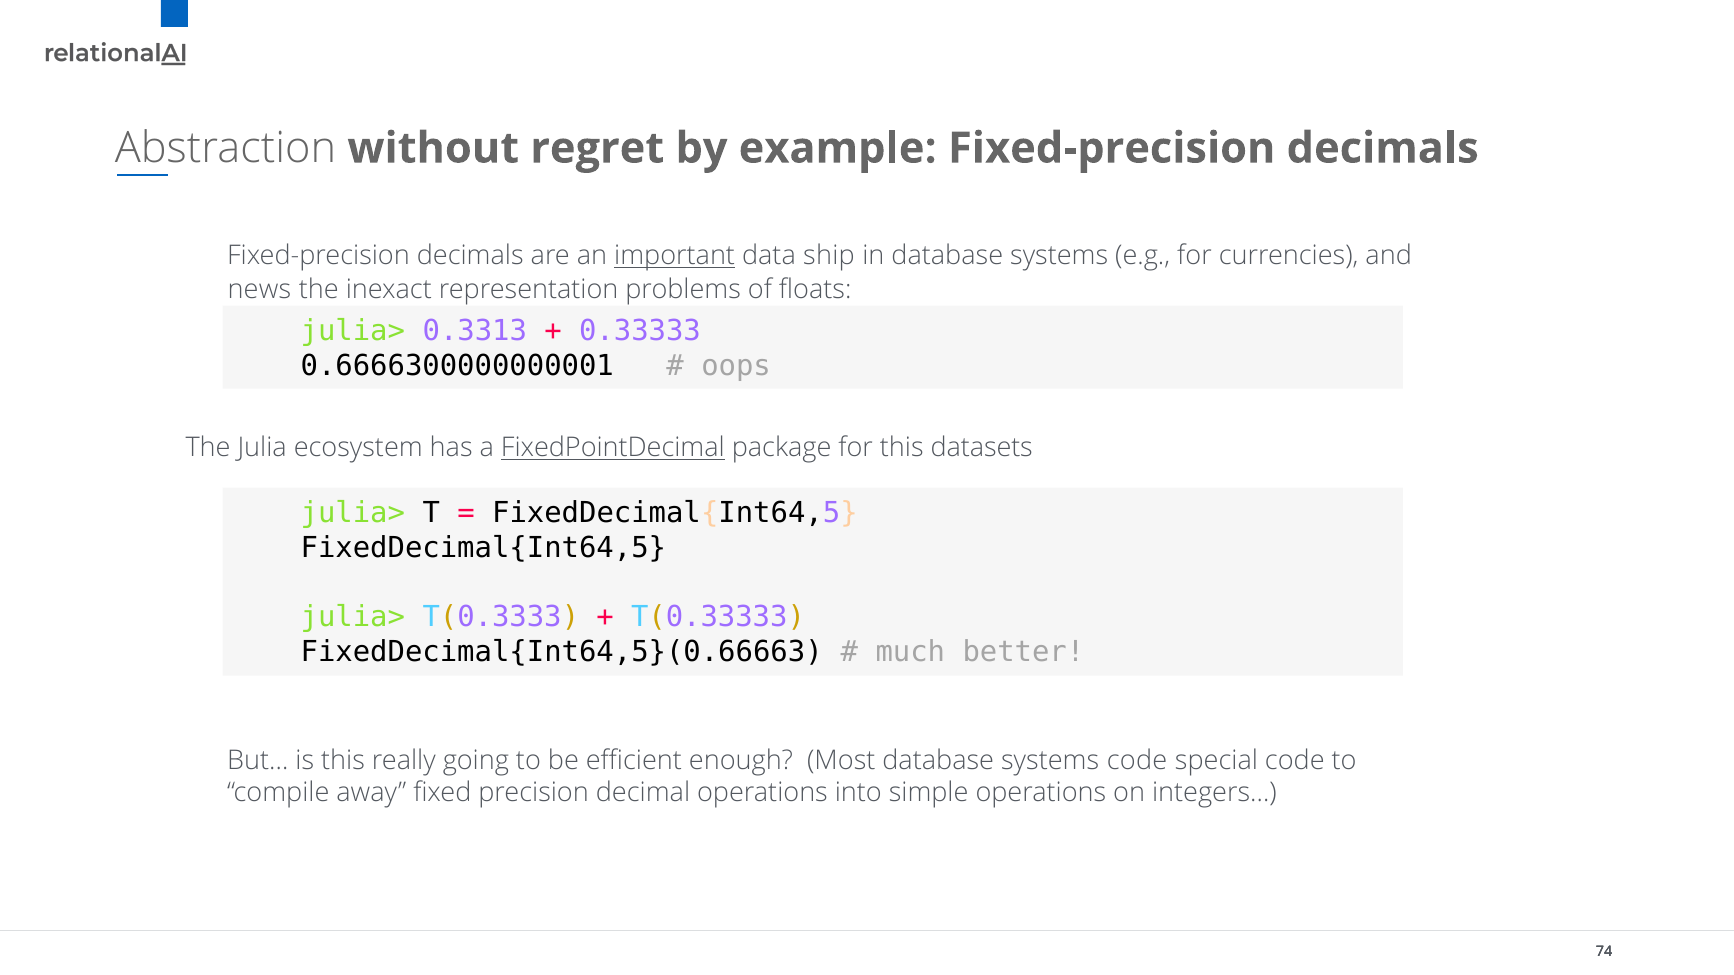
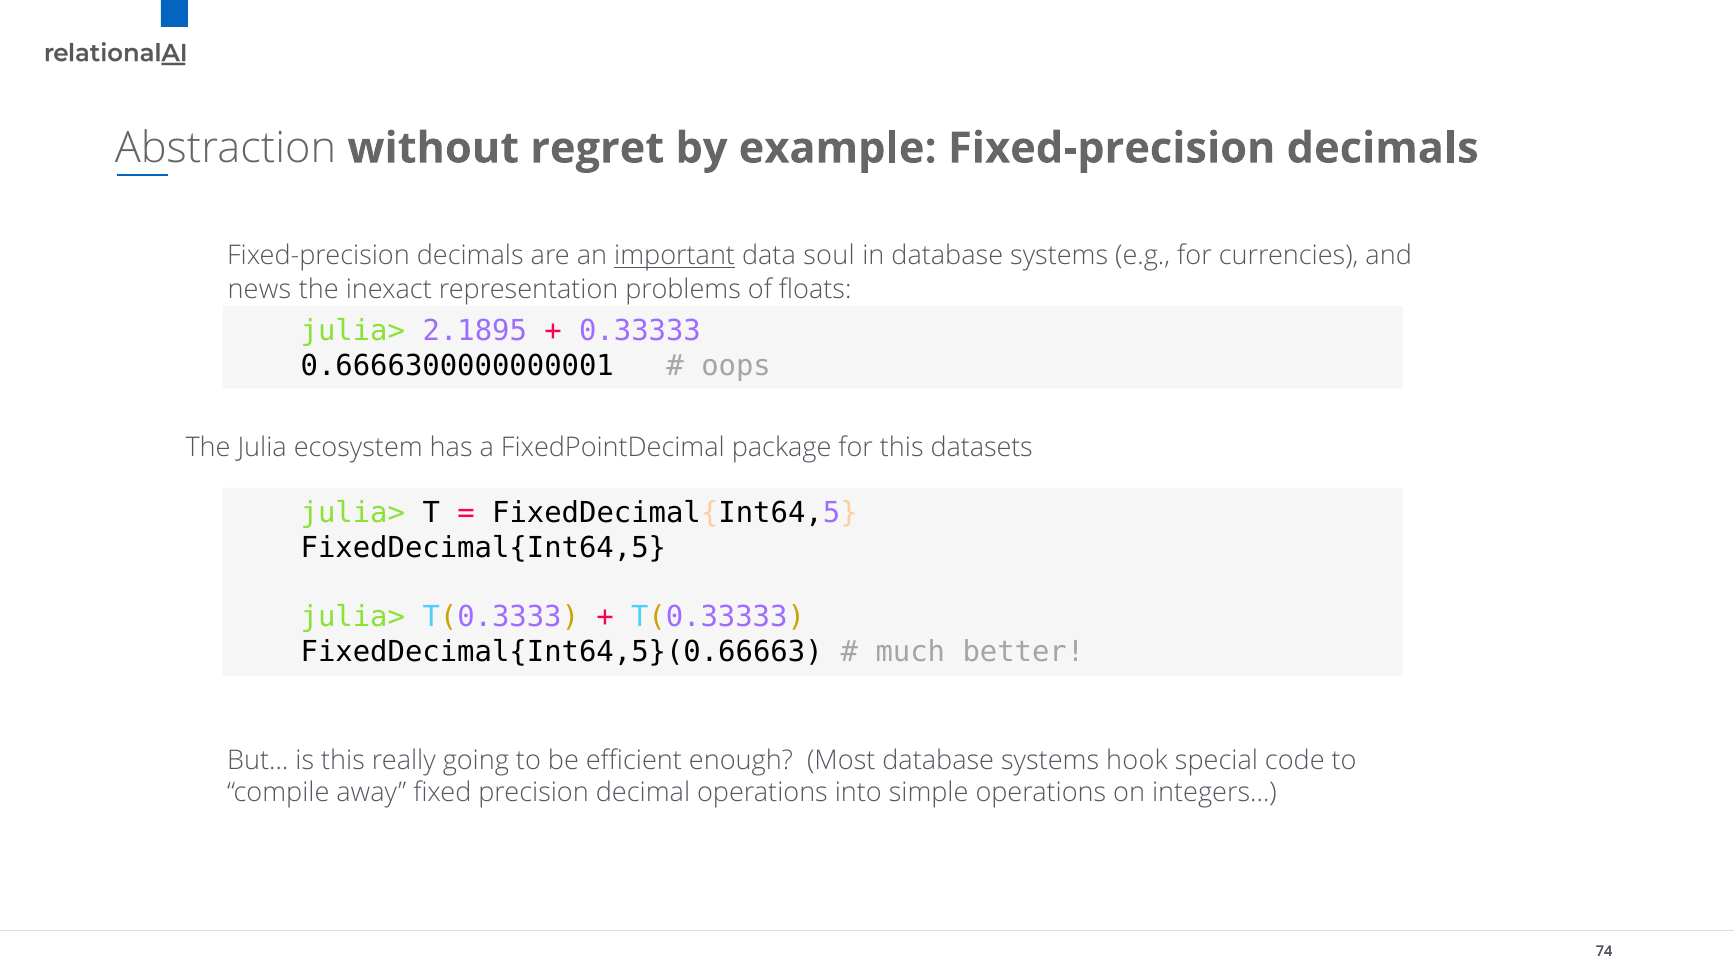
ship: ship -> soul (829, 256)
0.3313: 0.3313 -> 2.1895 (475, 332)
FixedPointDecimal underline: present -> none (613, 448)
systems code: code -> hook (1137, 761)
